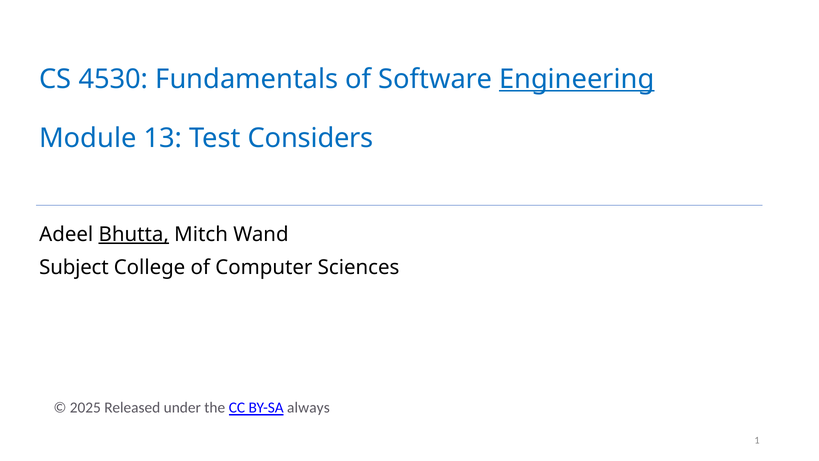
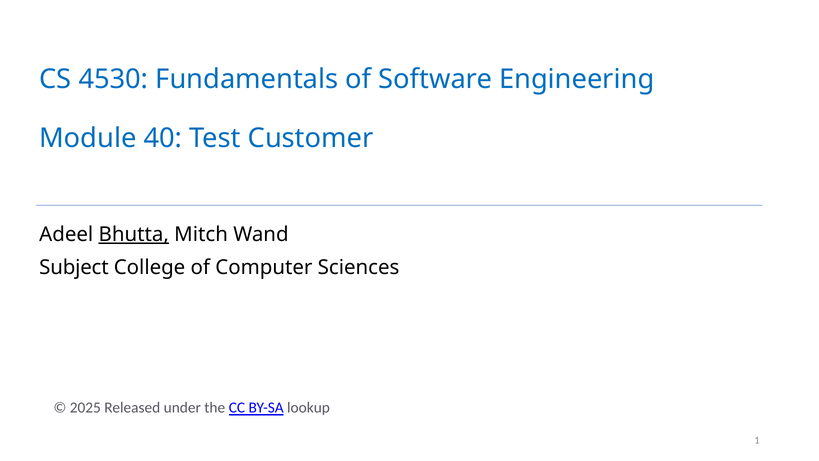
Engineering underline: present -> none (577, 79)
13: 13 -> 40 (163, 138)
Considers: Considers -> Customer (311, 138)
always: always -> lookup (309, 408)
